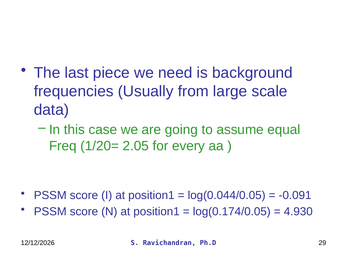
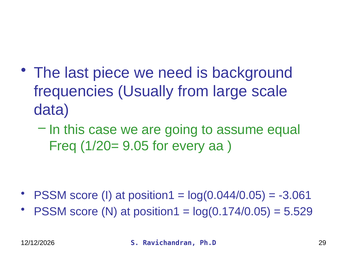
2.05: 2.05 -> 9.05 (136, 146)
-0.091: -0.091 -> -3.061 (295, 196)
4.930: 4.930 -> 5.529 (298, 212)
